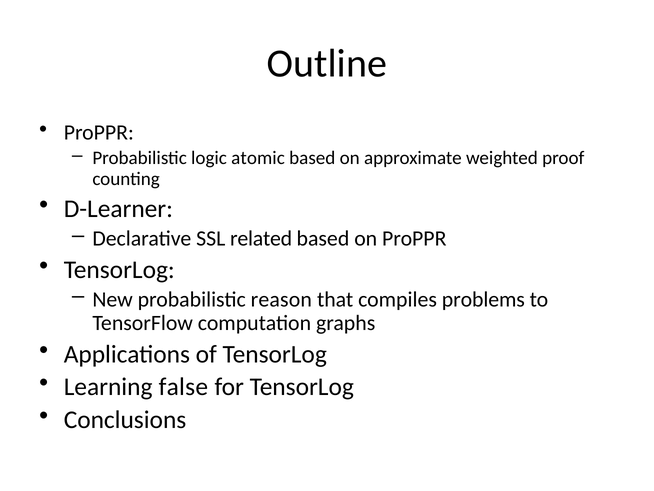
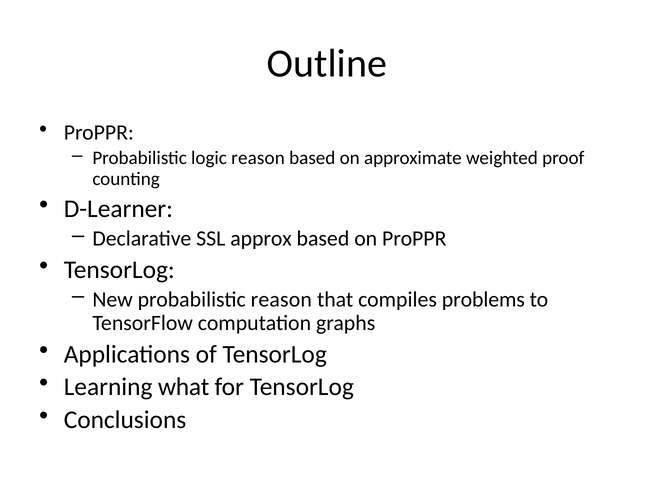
logic atomic: atomic -> reason (258, 158)
related: related -> approx (261, 238)
false: false -> what (184, 387)
